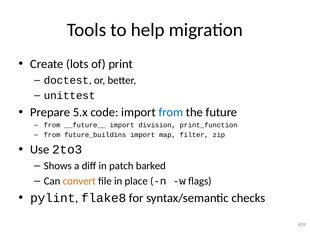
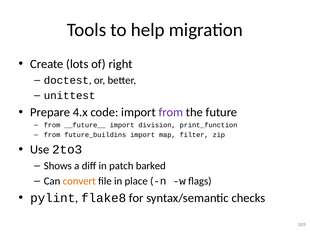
print: print -> right (121, 64)
5.x: 5.x -> 4.x (80, 113)
from colour: blue -> purple (171, 113)
